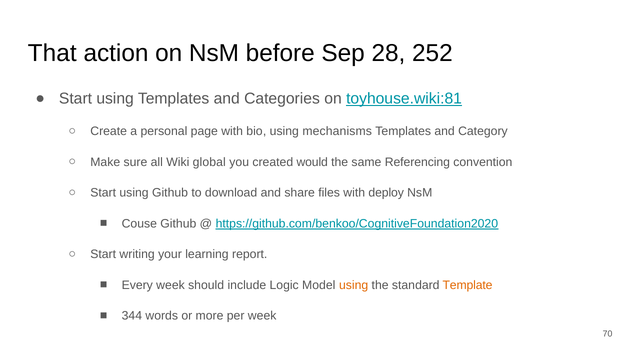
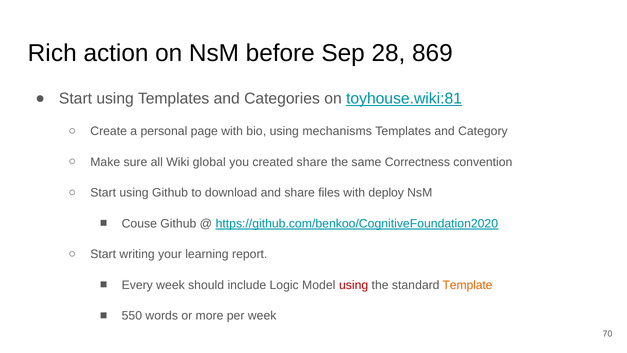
That: That -> Rich (52, 53)
252: 252 -> 869 (432, 53)
created would: would -> share (312, 162)
Referencing: Referencing -> Correctness (417, 162)
using colour: orange -> red (354, 285)
344: 344 -> 550 (132, 316)
